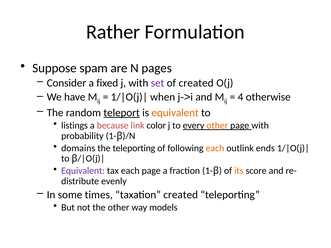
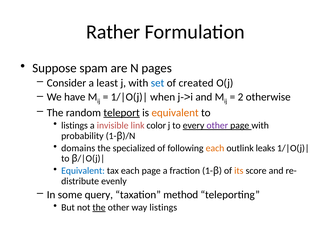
fixed: fixed -> least (107, 83)
set colour: purple -> blue (158, 83)
4: 4 -> 2 (240, 97)
because: because -> invisible (113, 126)
other colour: orange -> purple (217, 126)
the teleporting: teleporting -> specialized (134, 148)
ends: ends -> leaks (265, 148)
Equivalent colour: purple -> blue (83, 171)
times: times -> query (99, 195)
taxation created: created -> method (181, 195)
the underline: none -> present (99, 208)
way models: models -> listings (163, 208)
